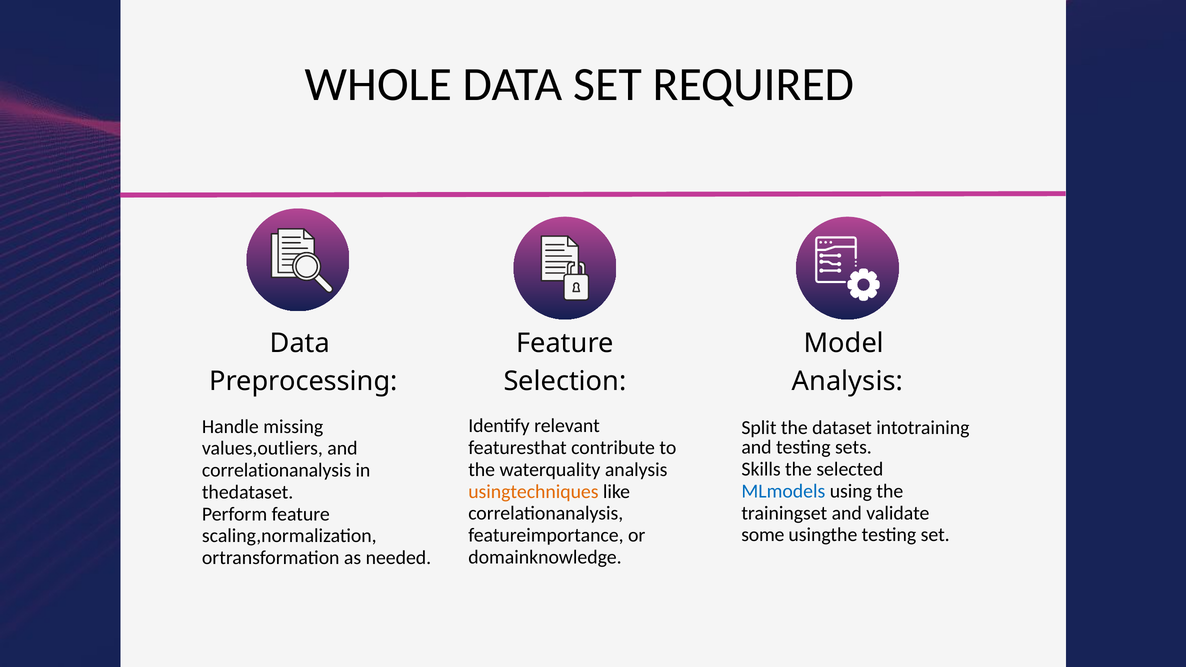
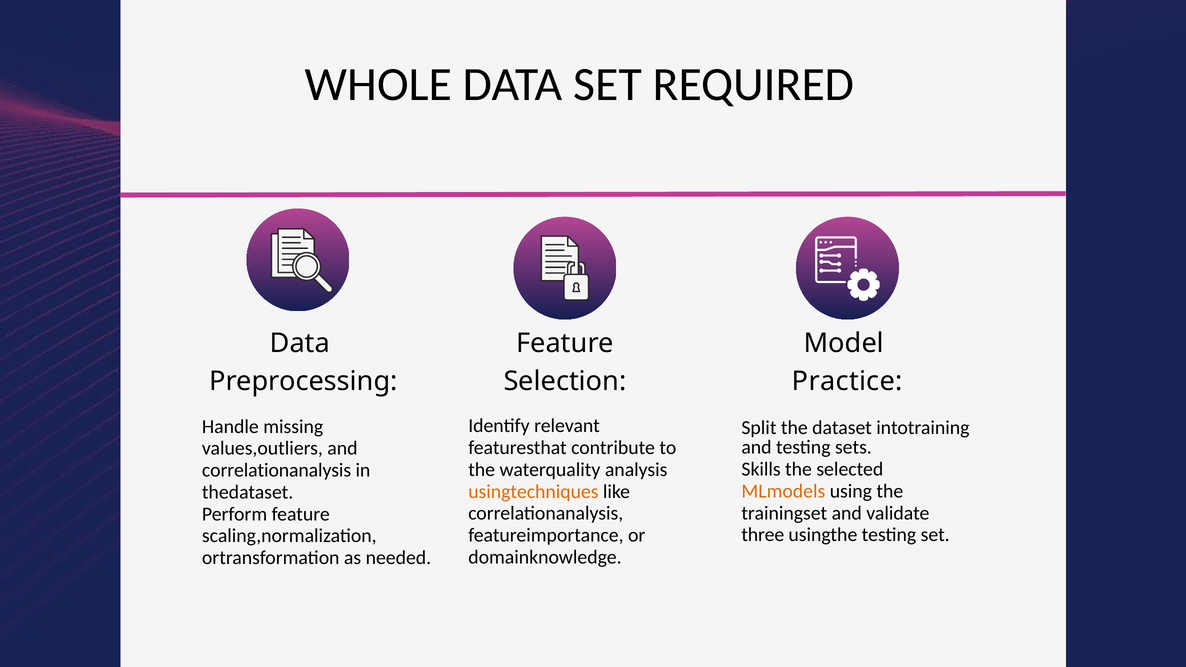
Analysis: Analysis -> Practice (847, 381)
MLmodels colour: blue -> orange (783, 491)
some: some -> three (763, 535)
